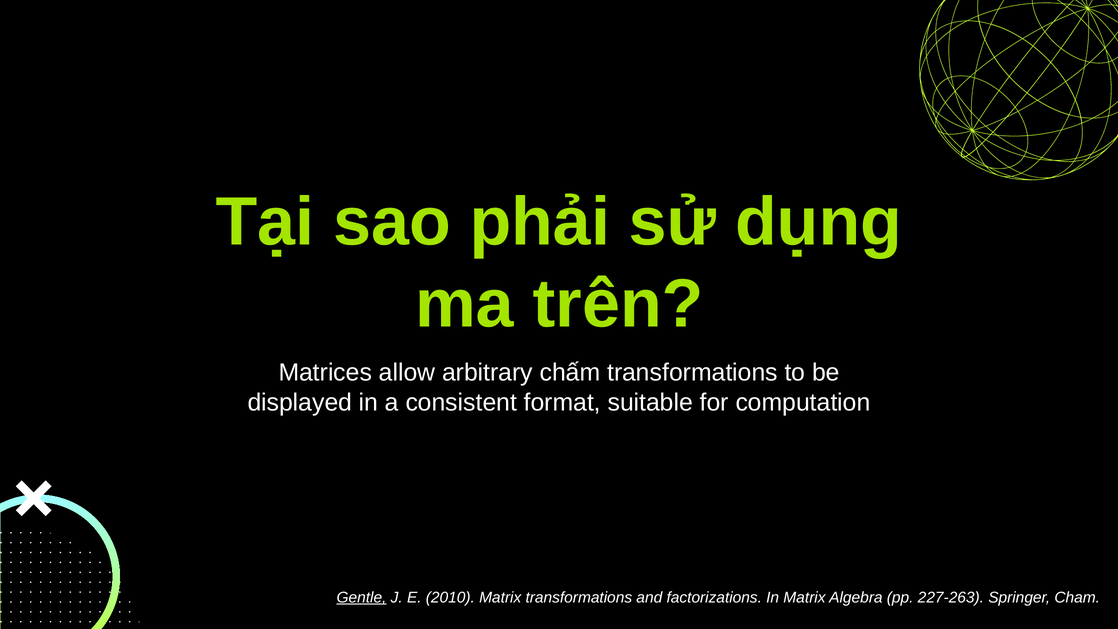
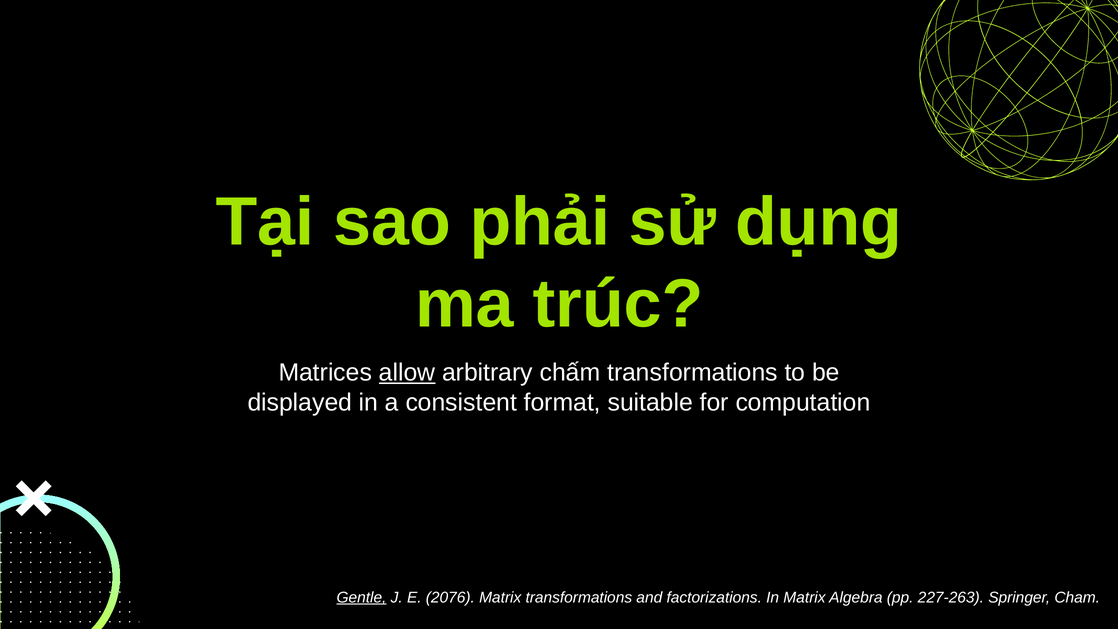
trên: trên -> trúc (618, 304)
allow underline: none -> present (407, 373)
2010: 2010 -> 2076 (450, 597)
